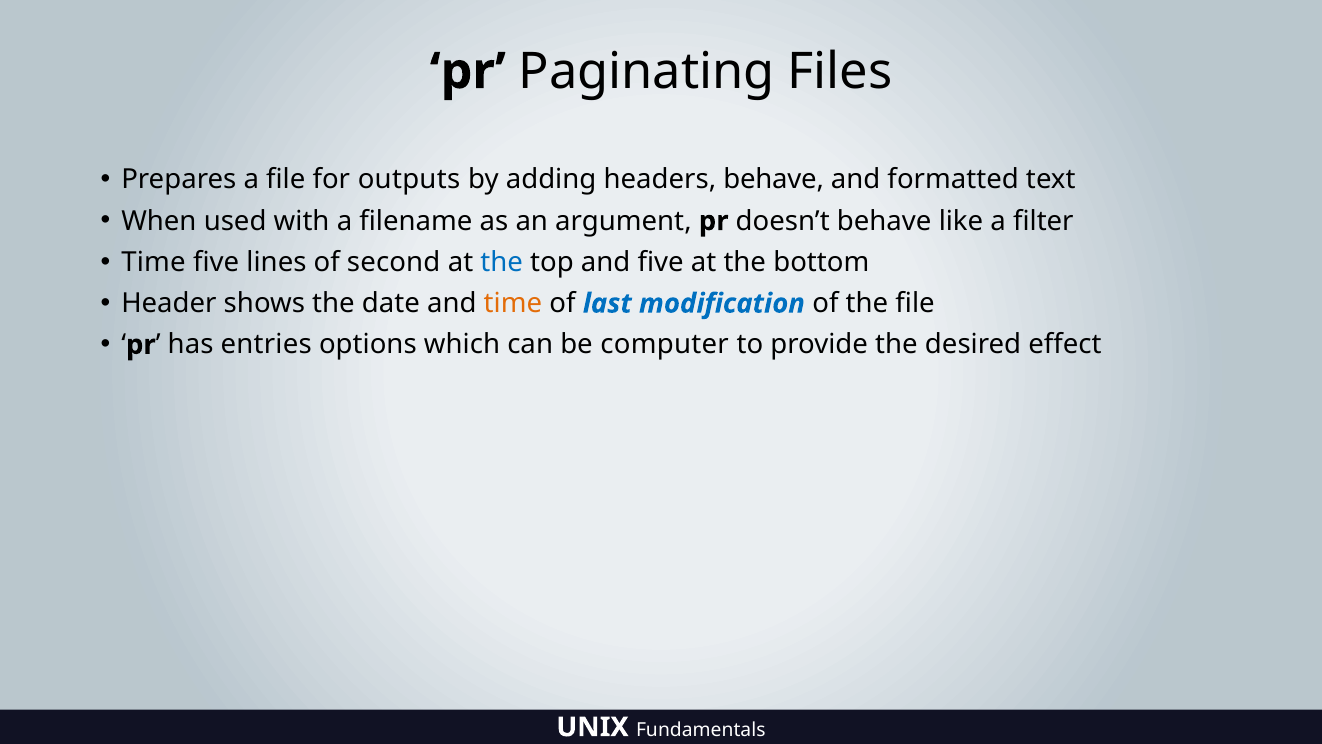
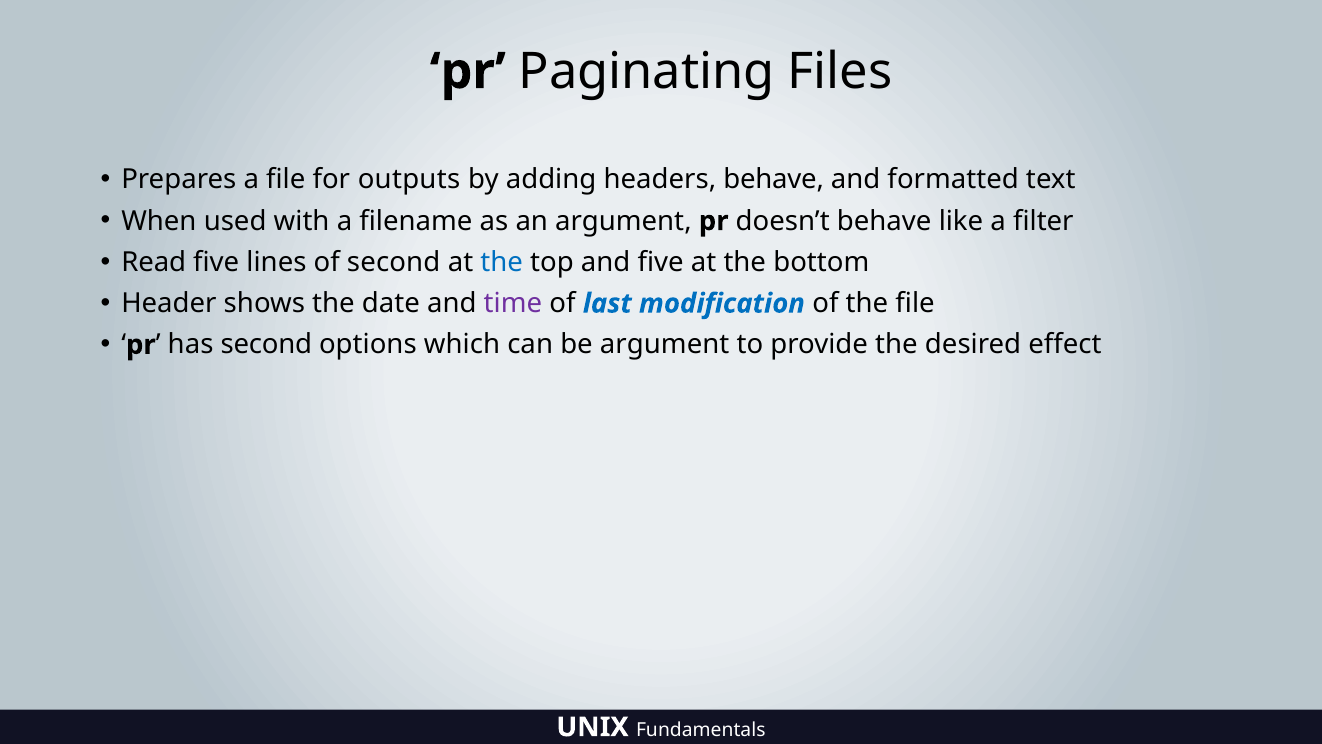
Time: Time -> Read (154, 262)
time colour: orange -> purple (513, 303)
has entries: entries -> second (266, 345)
be computer: computer -> argument (665, 345)
